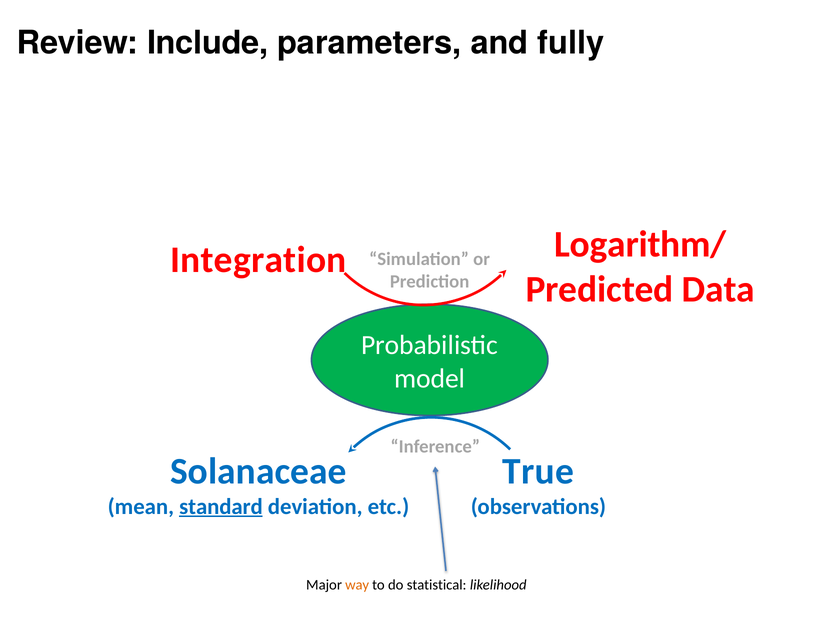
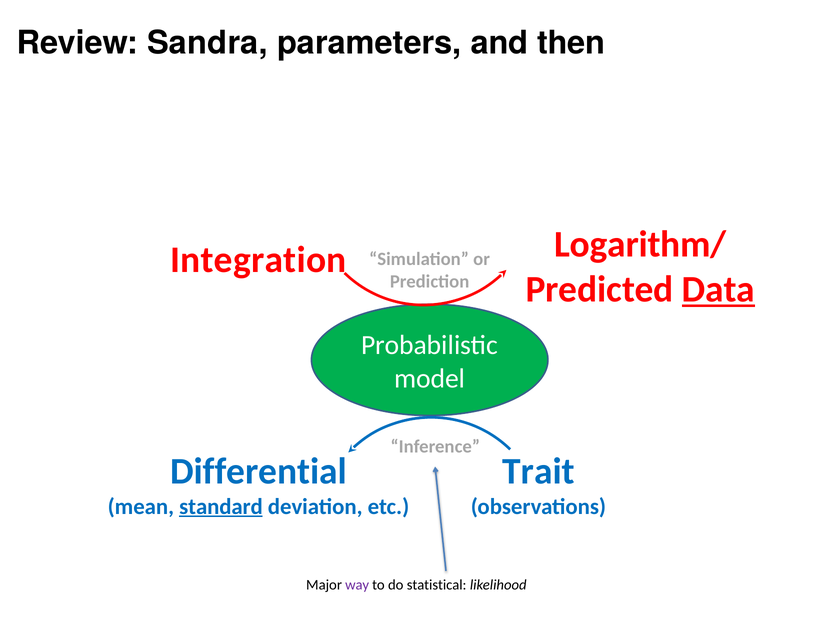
Include: Include -> Sandra (207, 43)
fully: fully -> then (571, 43)
Data underline: none -> present (718, 289)
Solanaceae: Solanaceae -> Differential (258, 471)
True: True -> Trait (538, 471)
way colour: orange -> purple (357, 584)
